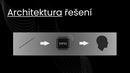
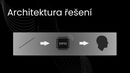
Architektura underline: present -> none (35, 13)
